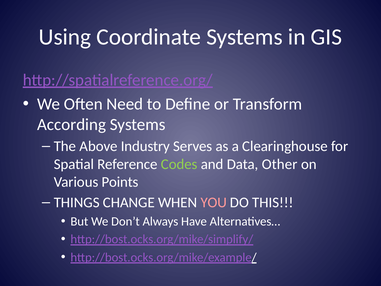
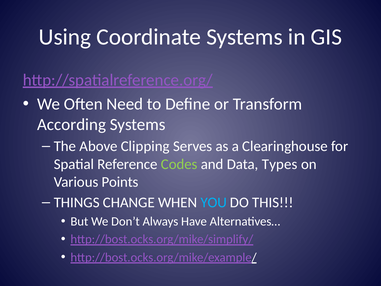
Industry: Industry -> Clipping (145, 146)
Other: Other -> Types (280, 164)
YOU colour: pink -> light blue (214, 202)
